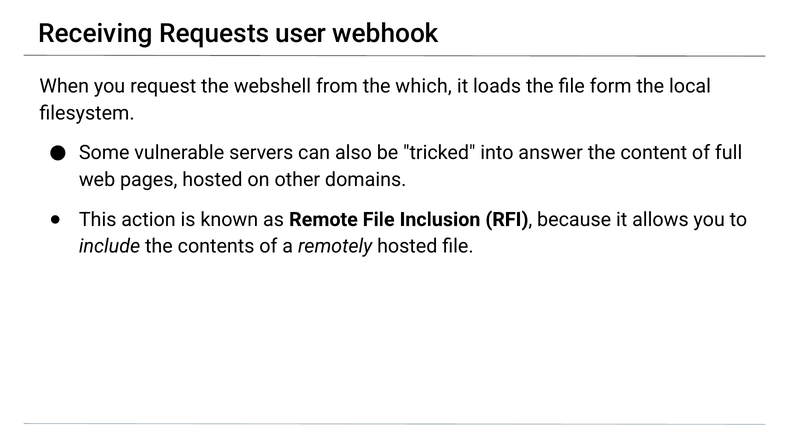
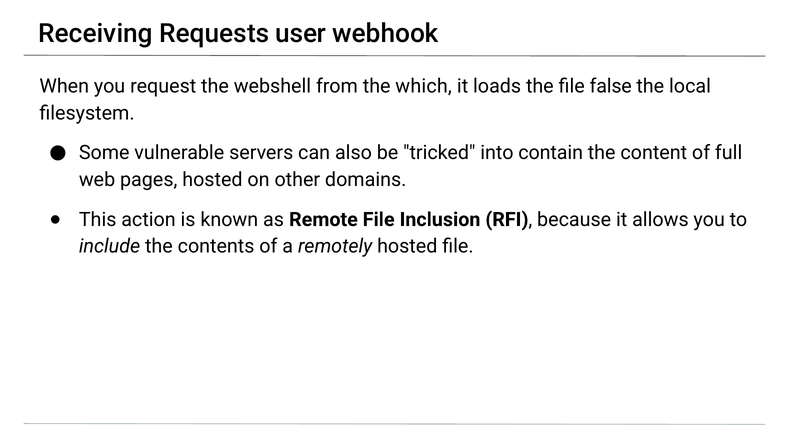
form: form -> false (611, 86)
answer: answer -> contain (551, 153)
